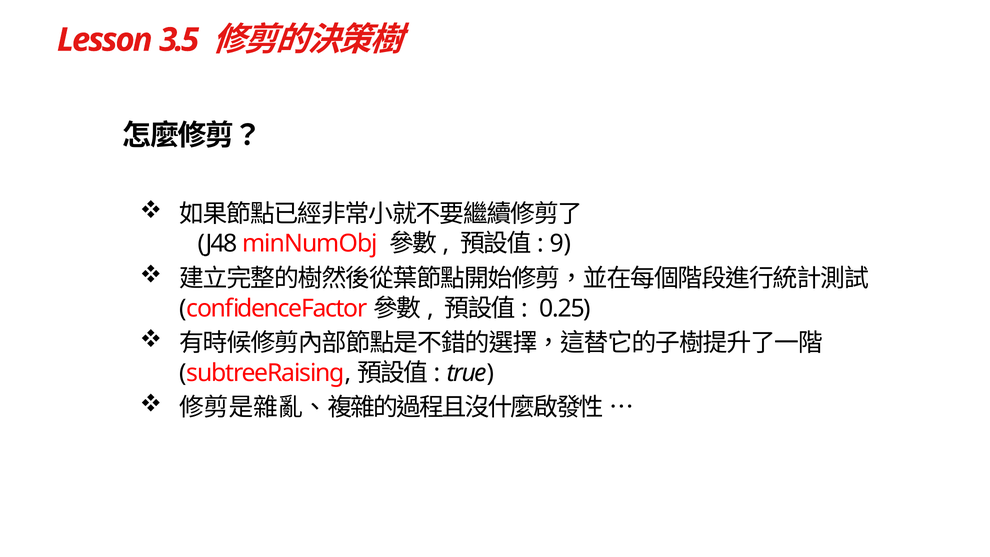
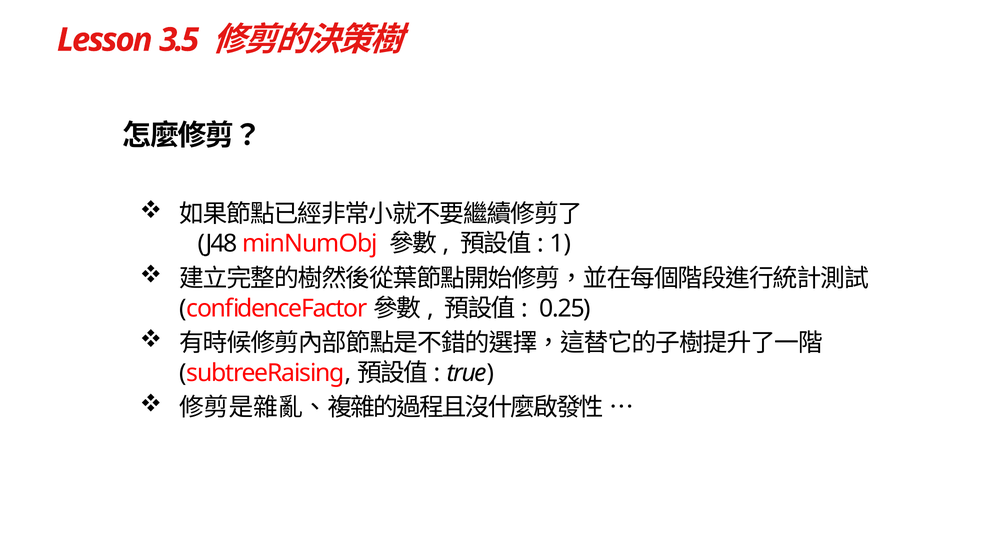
9: 9 -> 1 (561, 244)
